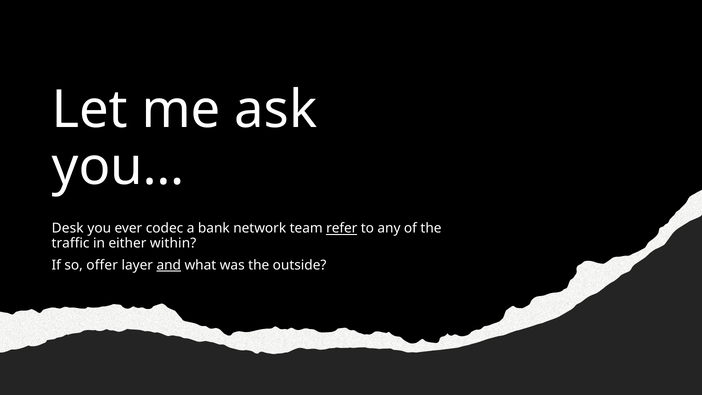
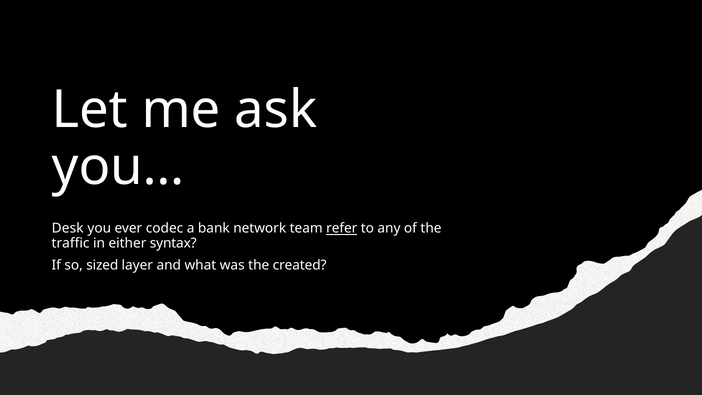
within: within -> syntax (173, 243)
offer: offer -> sized (102, 265)
and underline: present -> none (169, 265)
outside: outside -> created (300, 265)
